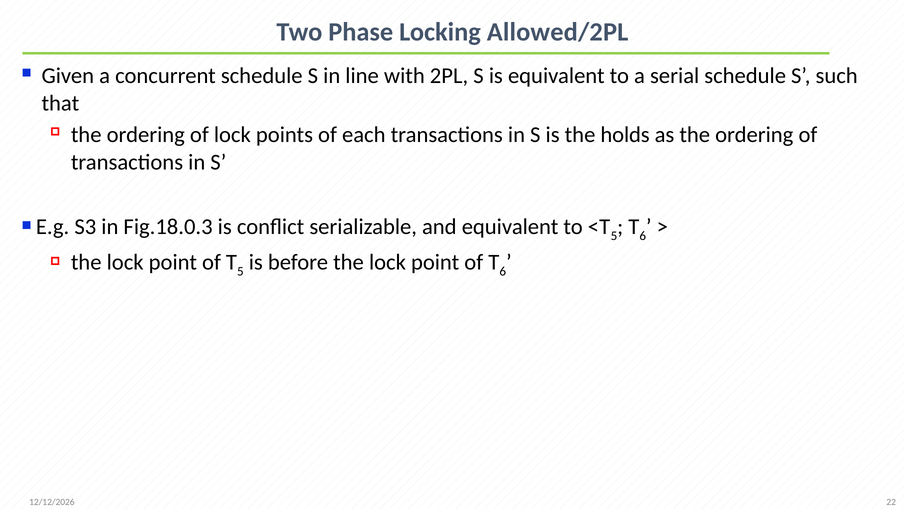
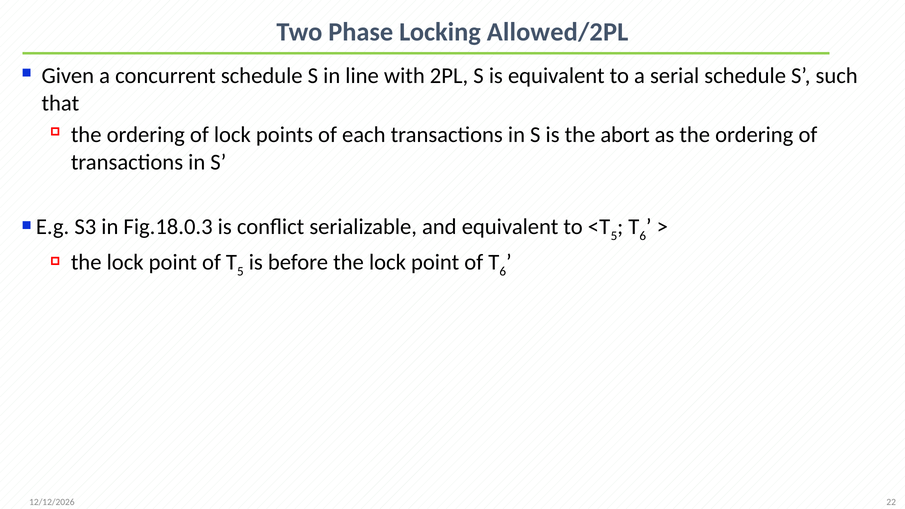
holds: holds -> abort (625, 135)
